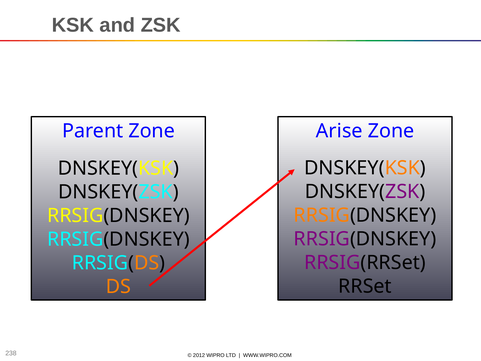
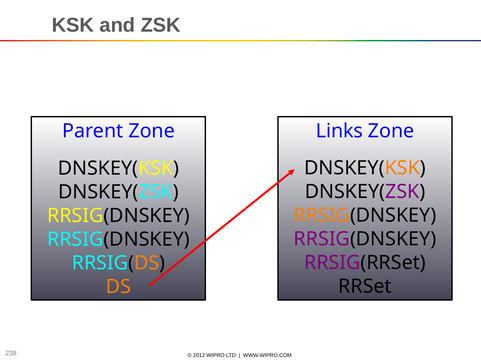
Arise: Arise -> Links (339, 131)
